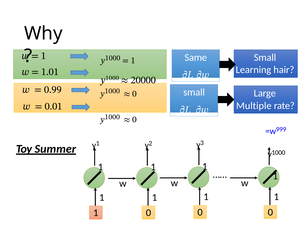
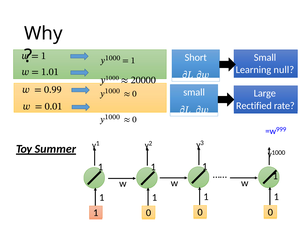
Same: Same -> Short (196, 57)
hair: hair -> null (284, 70)
Multiple: Multiple -> Rectified (254, 105)
